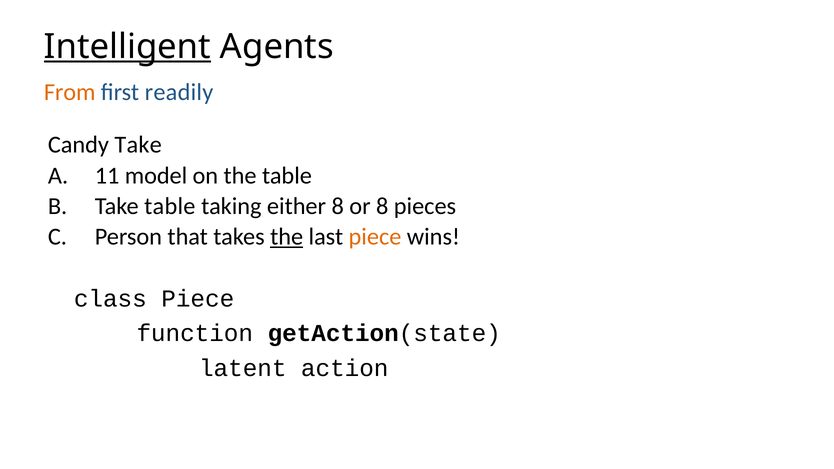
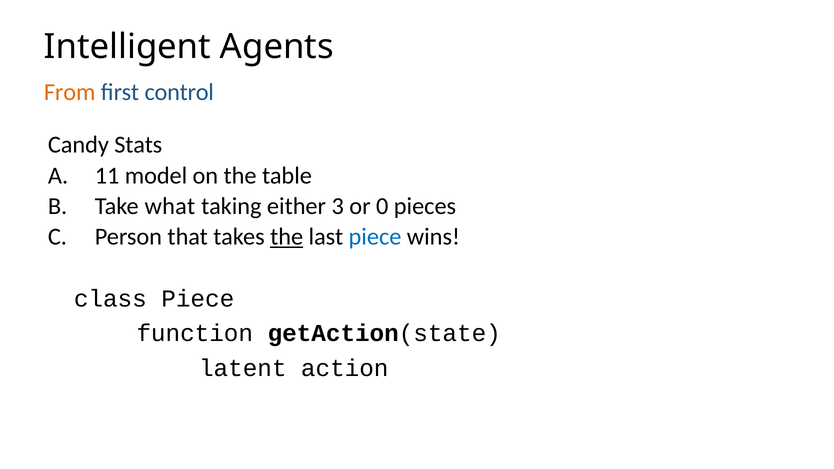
Intelligent underline: present -> none (127, 47)
readily: readily -> control (179, 92)
Candy Take: Take -> Stats (138, 145)
Take table: table -> what (170, 206)
either 8: 8 -> 3 (338, 206)
or 8: 8 -> 0 (382, 206)
piece colour: orange -> blue (375, 237)
